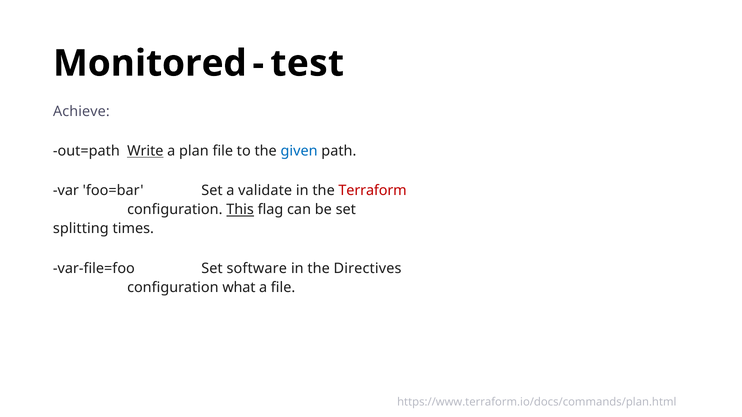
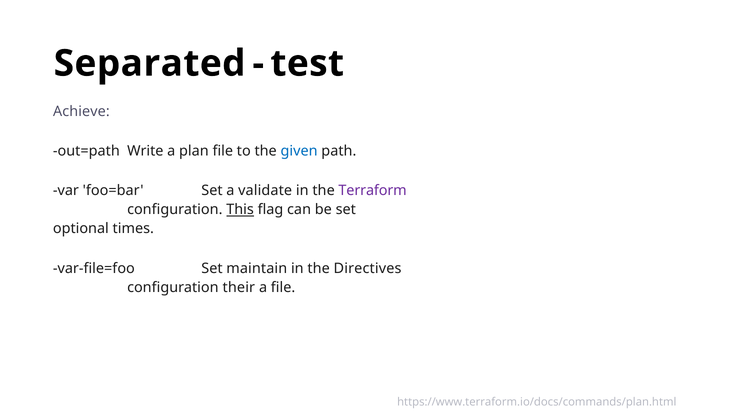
Monitored: Monitored -> Separated (150, 64)
Write underline: present -> none (145, 151)
Terraform colour: red -> purple (373, 191)
splitting: splitting -> optional (81, 229)
software: software -> maintain (257, 269)
what: what -> their (239, 288)
